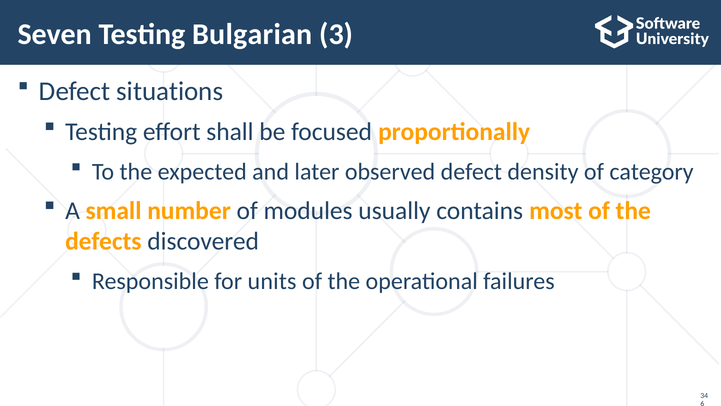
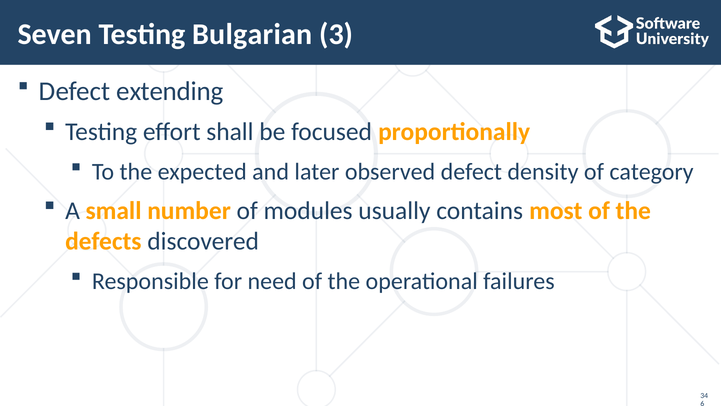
situations: situations -> extending (170, 91)
units: units -> need (272, 281)
